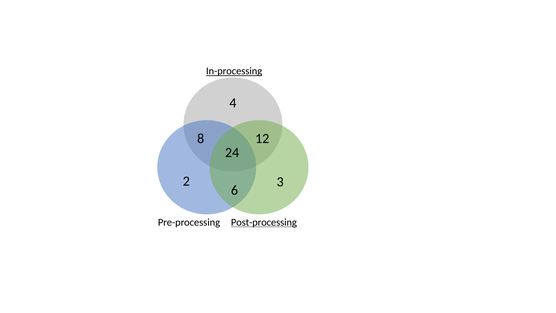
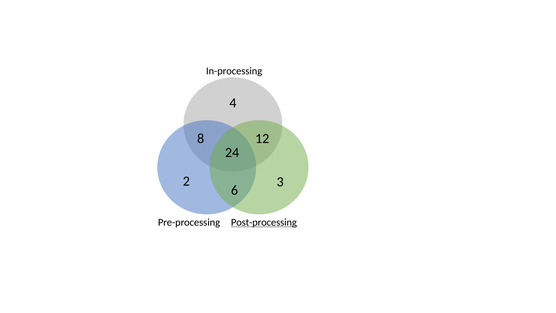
In-processing underline: present -> none (234, 71)
